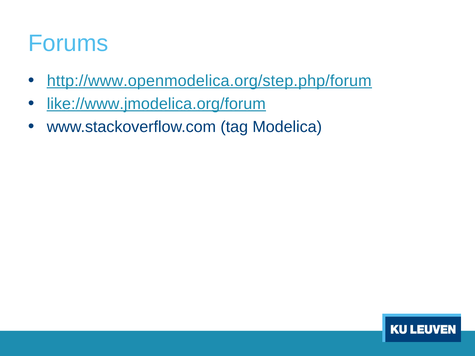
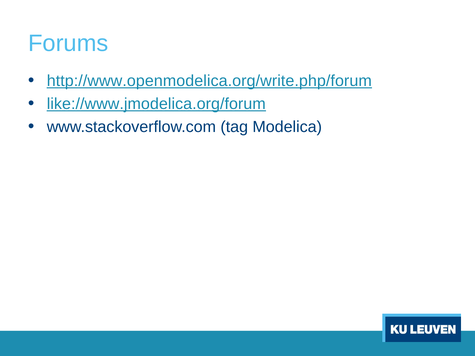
http://www.openmodelica.org/step.php/forum: http://www.openmodelica.org/step.php/forum -> http://www.openmodelica.org/write.php/forum (209, 81)
